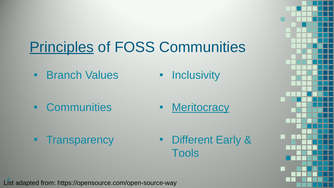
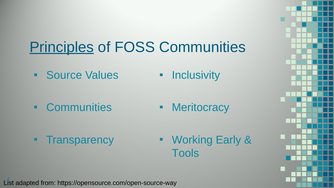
Branch: Branch -> Source (64, 75)
Meritocracy underline: present -> none (201, 107)
Different: Different -> Working (192, 140)
